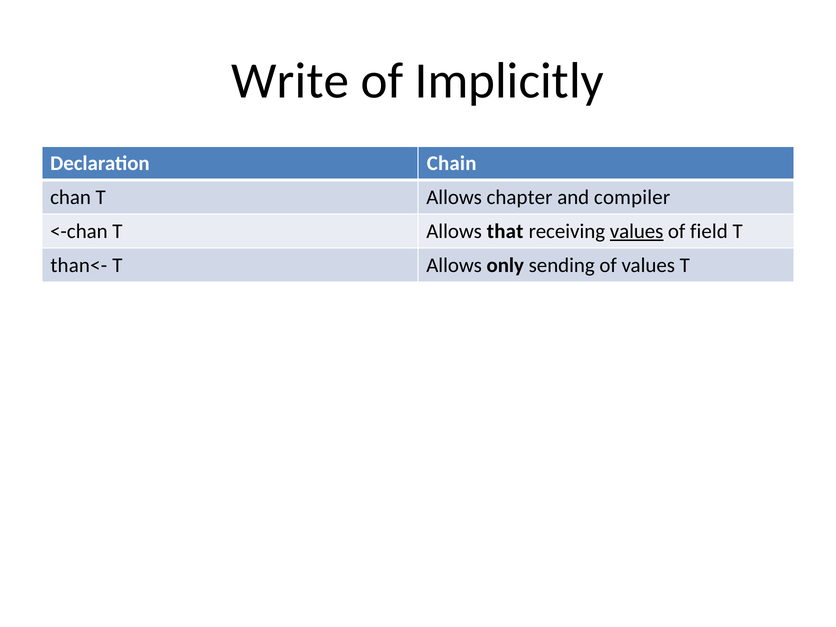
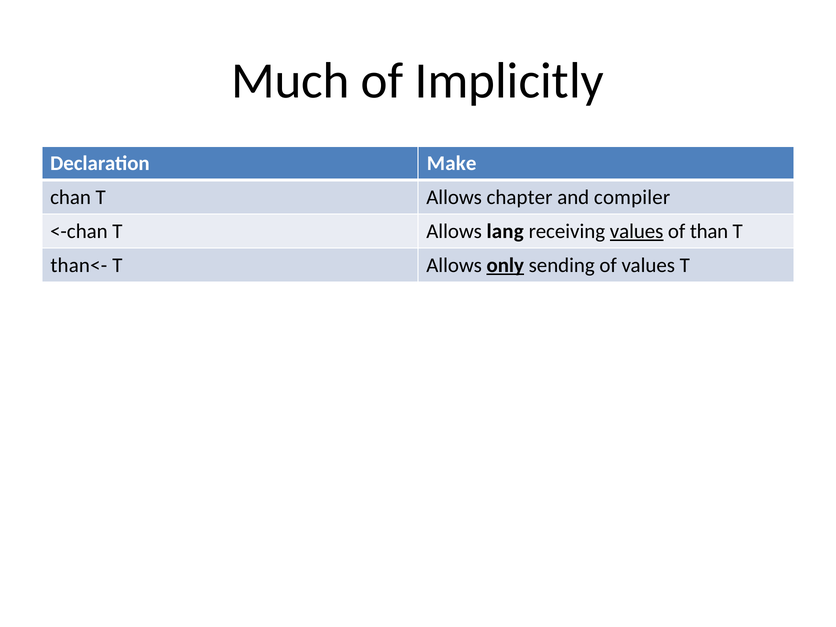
Write: Write -> Much (290, 81)
Chain: Chain -> Make (452, 163)
that: that -> lang (505, 231)
field: field -> than (709, 231)
only underline: none -> present (505, 265)
